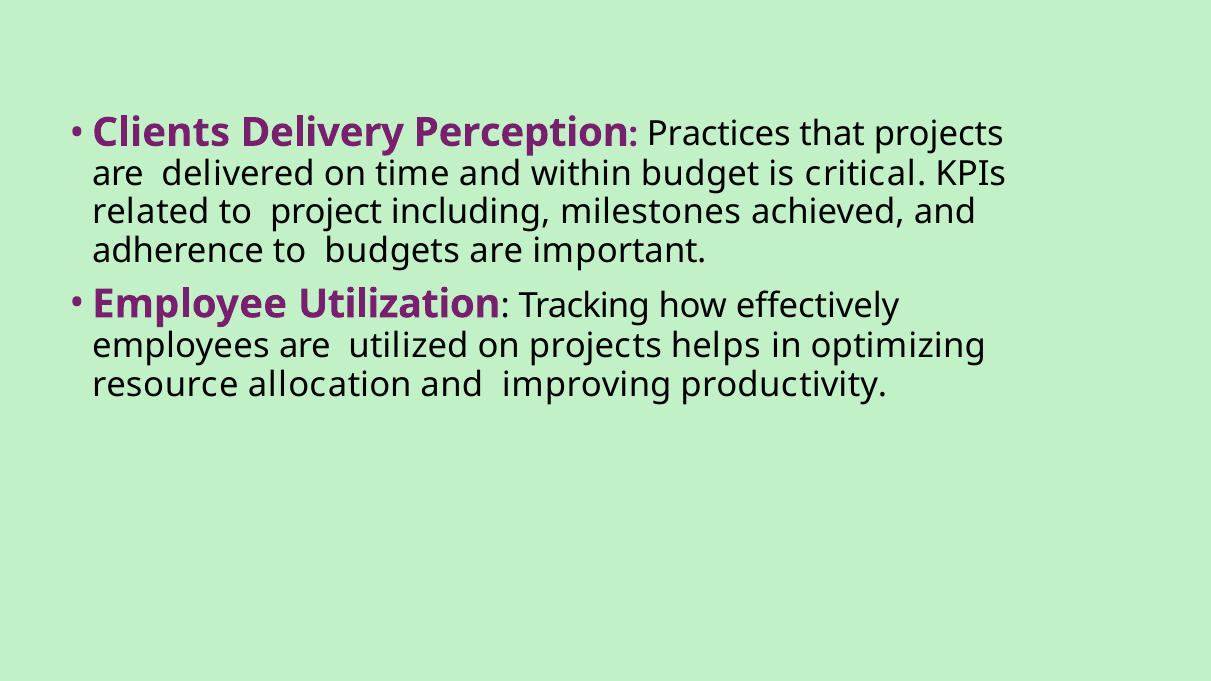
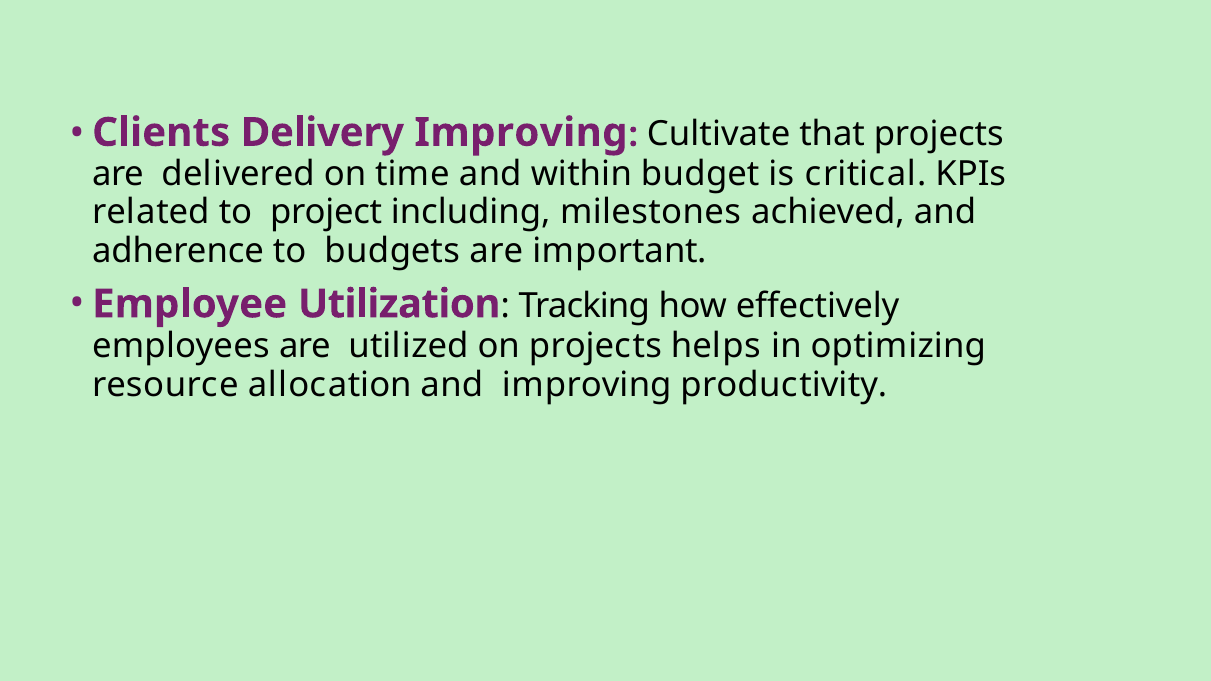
Delivery Perception: Perception -> Improving (521, 133)
Practices: Practices -> Cultivate (719, 134)
